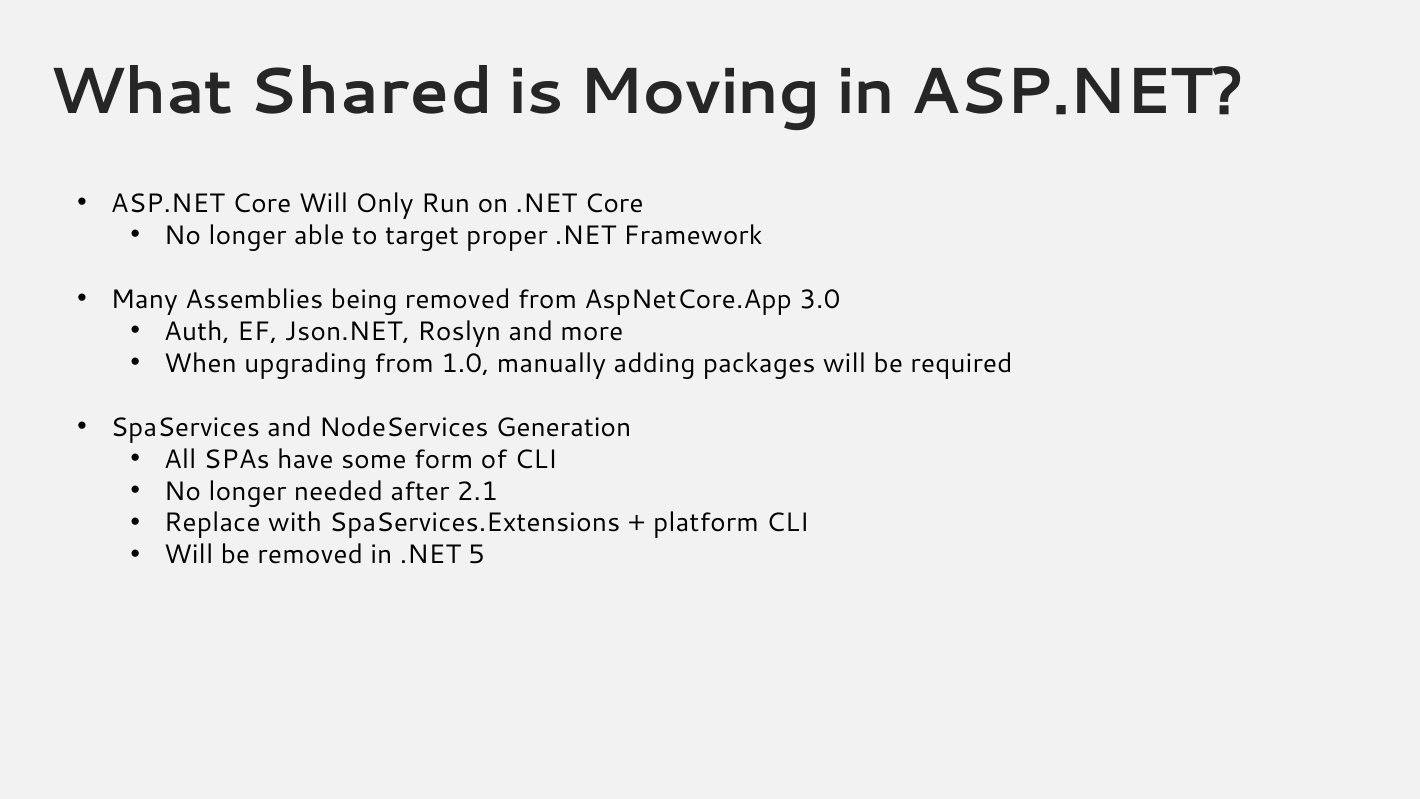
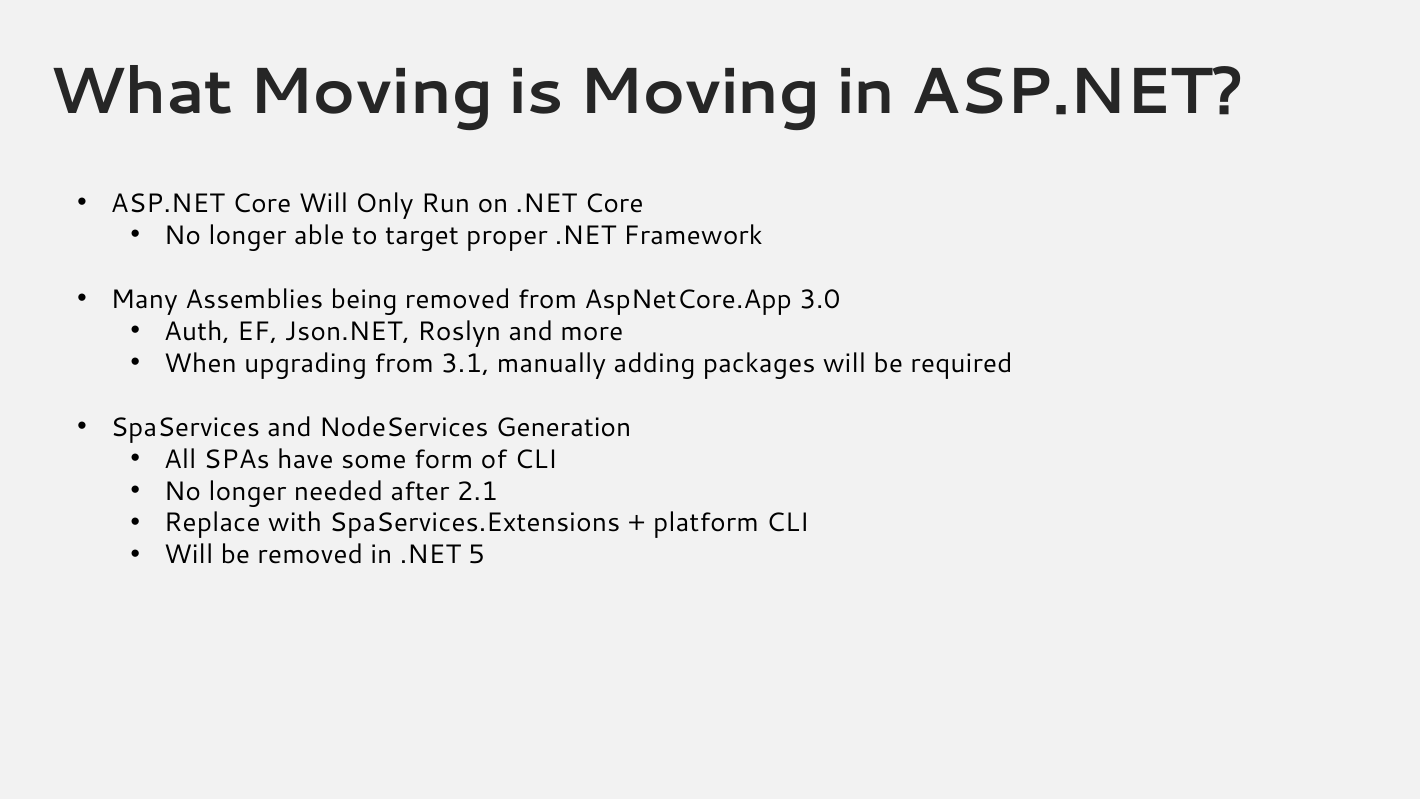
What Shared: Shared -> Moving (371, 92)
1.0: 1.0 -> 3.1 (465, 363)
